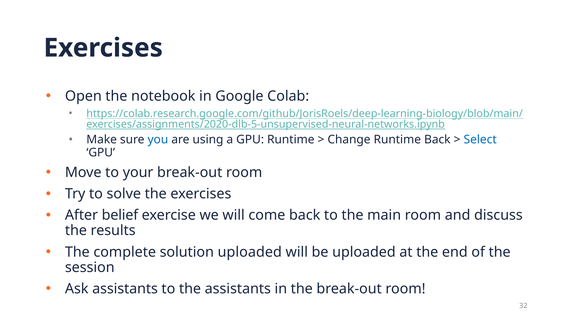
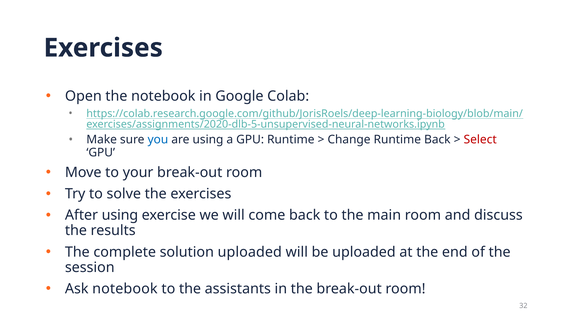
Select colour: blue -> red (480, 140)
After belief: belief -> using (120, 215)
Ask assistants: assistants -> notebook (125, 289)
